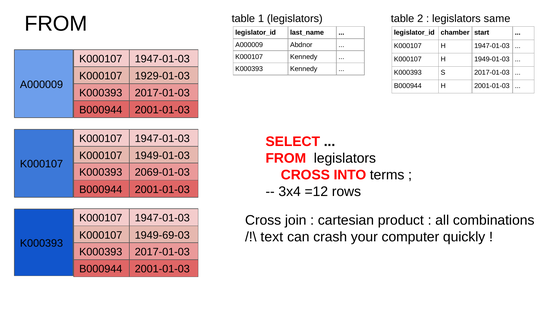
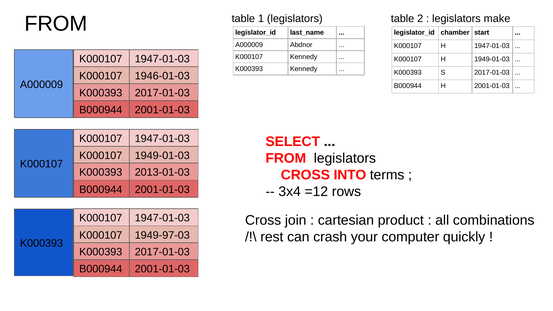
same: same -> make (497, 19)
1929-01-03: 1929-01-03 -> 1946-01-03 (162, 76)
2069-01-03: 2069-01-03 -> 2013-01-03 (162, 172)
1949-69-03: 1949-69-03 -> 1949-97-03 (162, 235)
text: text -> rest (272, 237)
